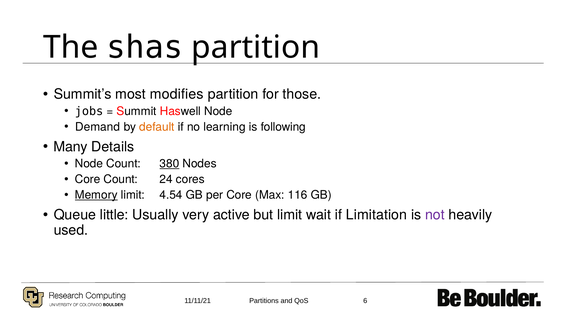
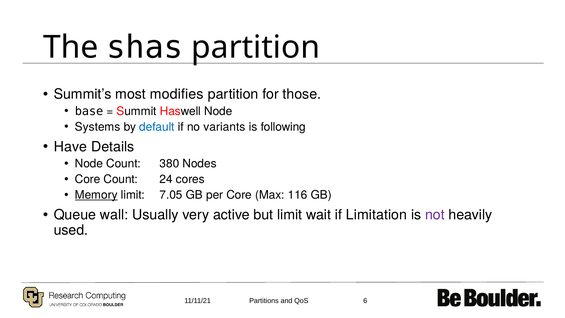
jobs: jobs -> base (89, 111)
Demand: Demand -> Systems (98, 127)
default colour: orange -> blue (157, 127)
learning: learning -> variants (224, 127)
Many: Many -> Have (70, 147)
380 underline: present -> none (169, 164)
4.54: 4.54 -> 7.05 (171, 195)
little: little -> wall (114, 215)
